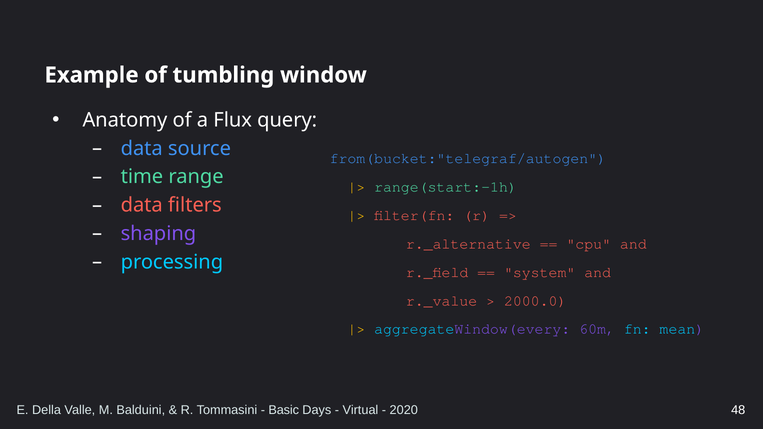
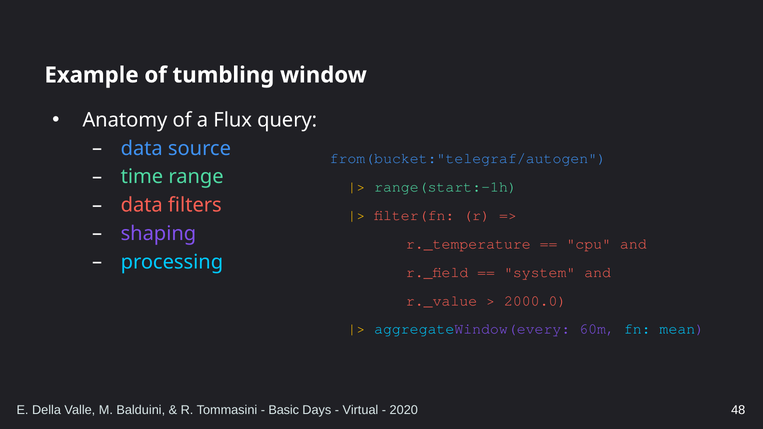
r._alternative: r._alternative -> r._temperature (468, 244)
